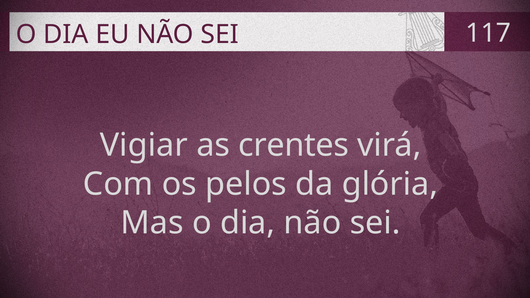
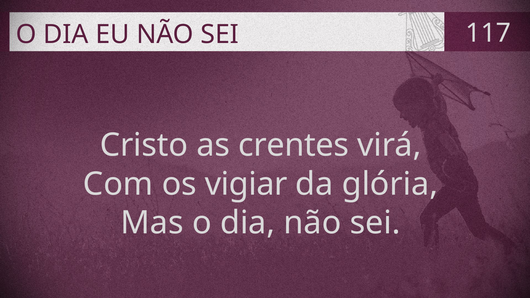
Vigiar: Vigiar -> Cristo (144, 145)
pelos: pelos -> vigiar (246, 184)
